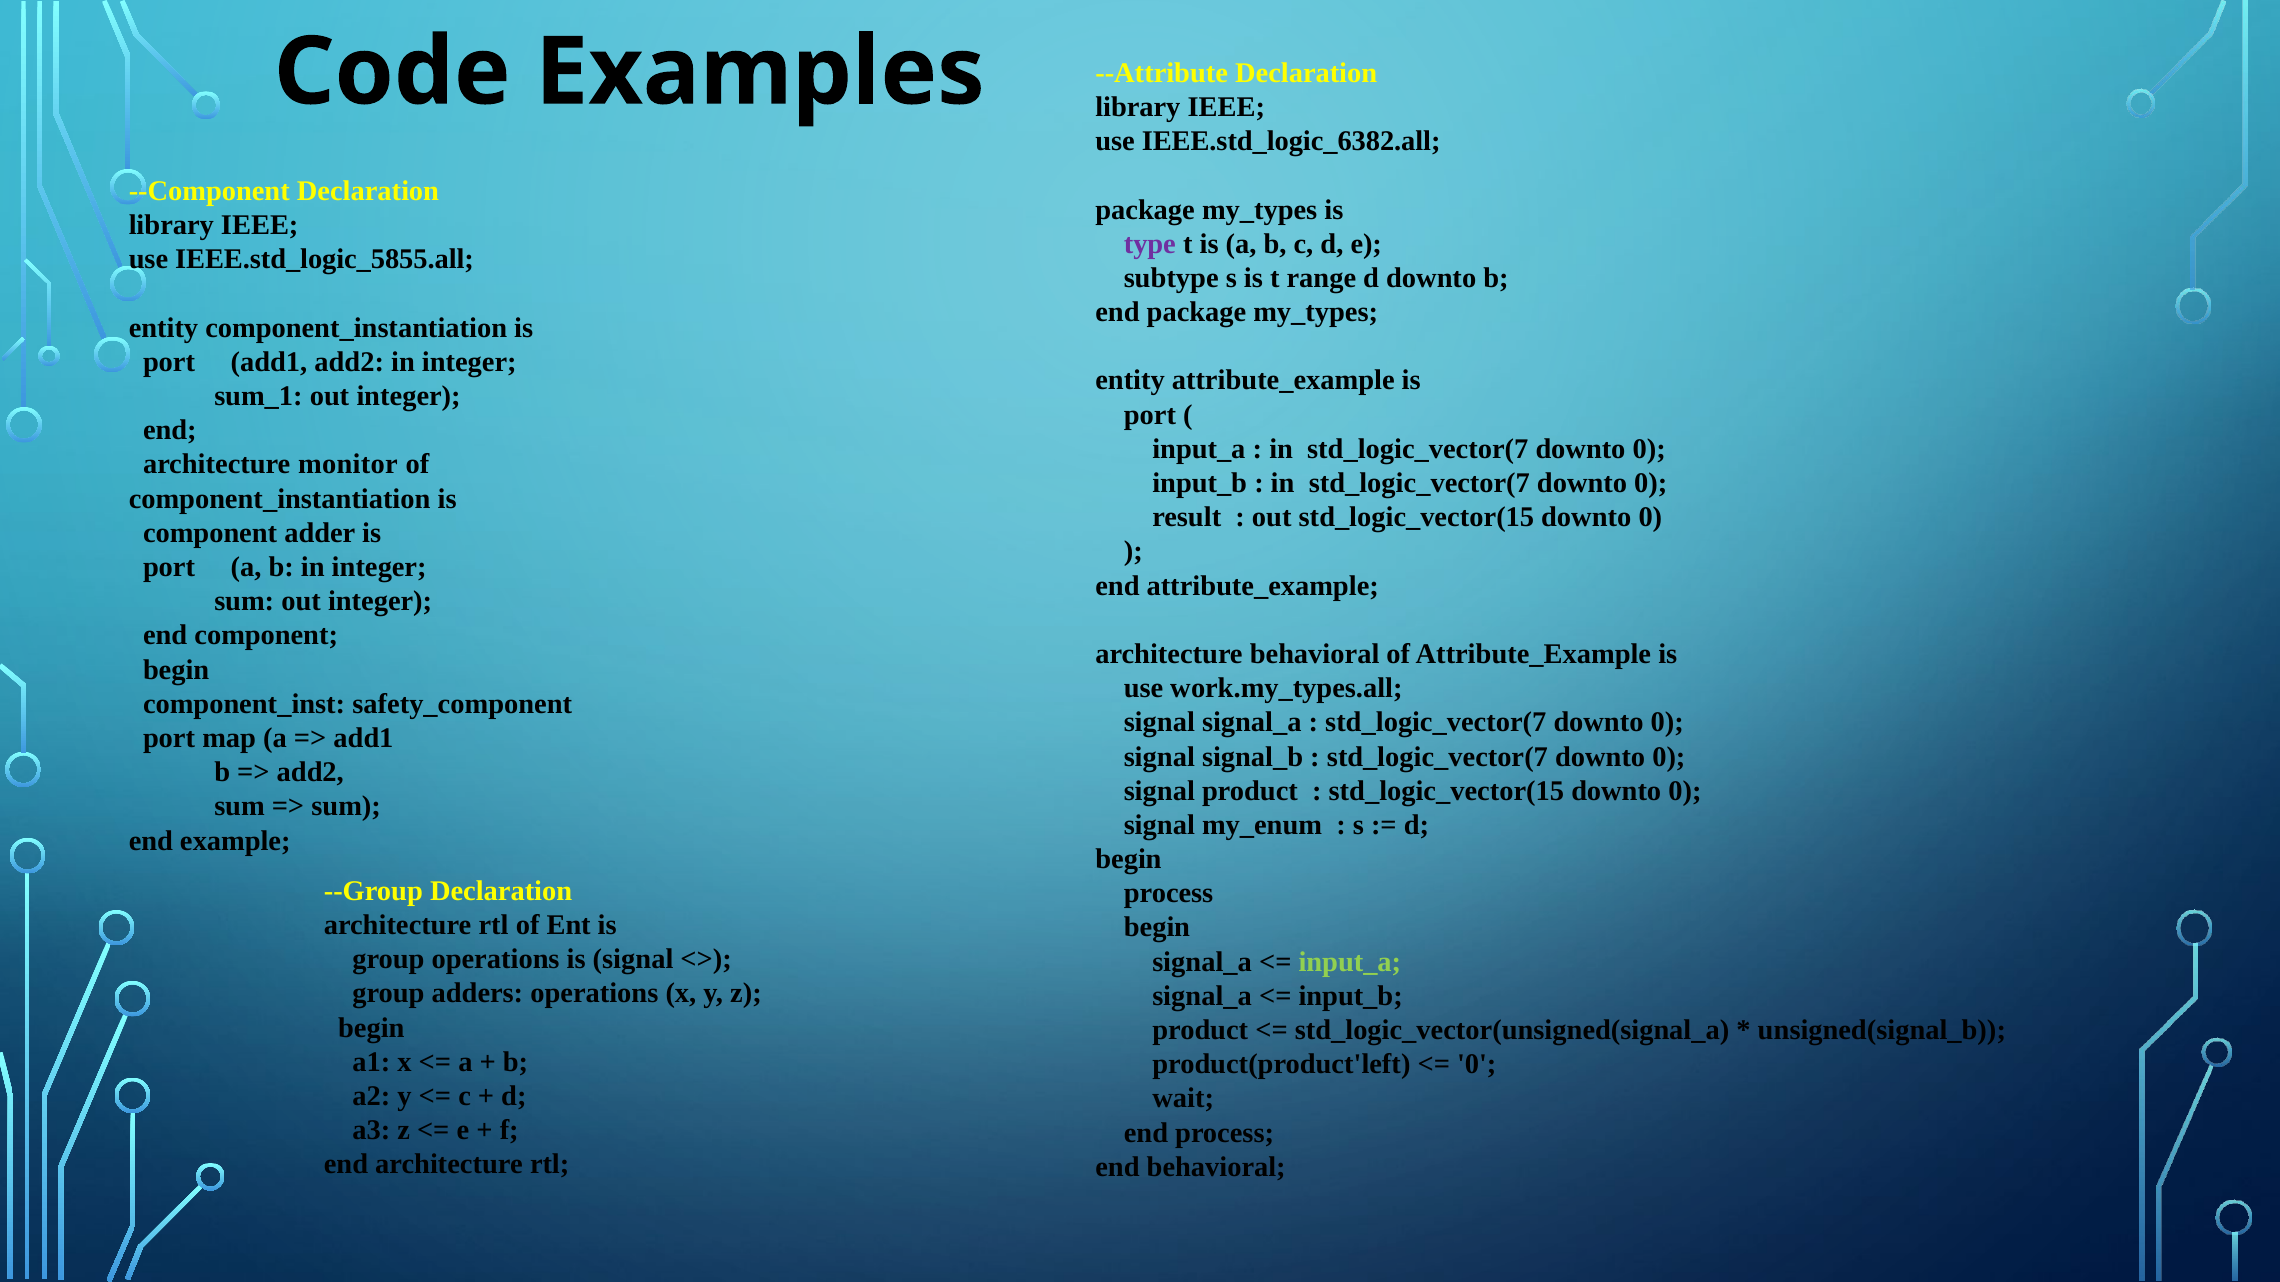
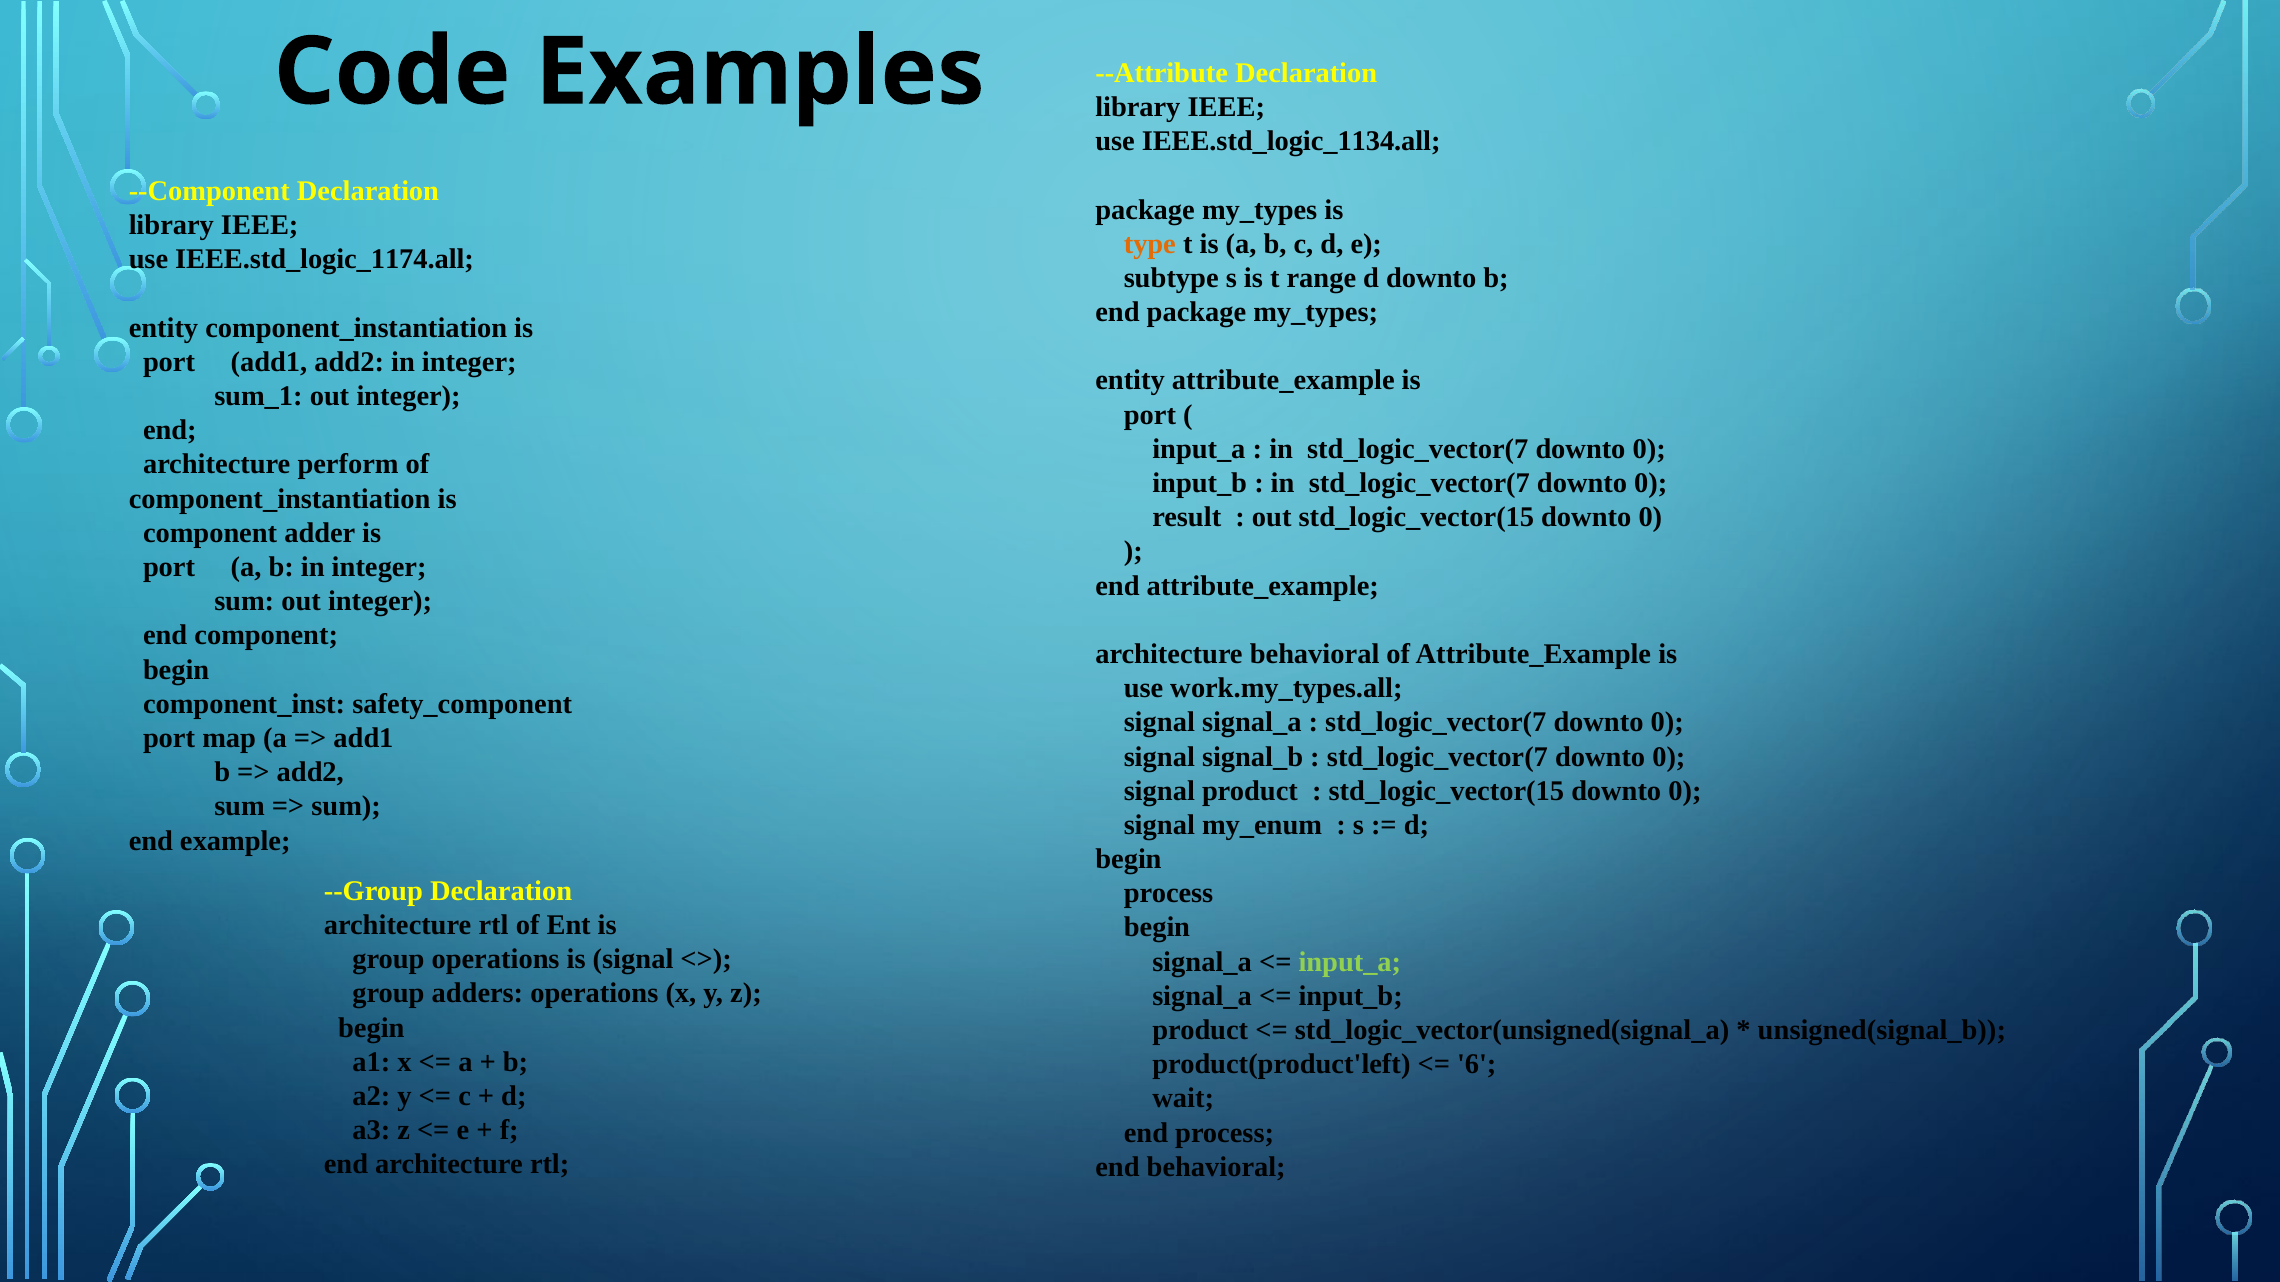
IEEE.std_logic_6382.all: IEEE.std_logic_6382.all -> IEEE.std_logic_1134.all (1291, 141)
type colour: purple -> orange (1150, 244)
IEEE.std_logic_5855.all: IEEE.std_logic_5855.all -> IEEE.std_logic_1174.all (325, 260)
monitor: monitor -> perform (348, 465)
0: 0 -> 6 (1477, 1065)
